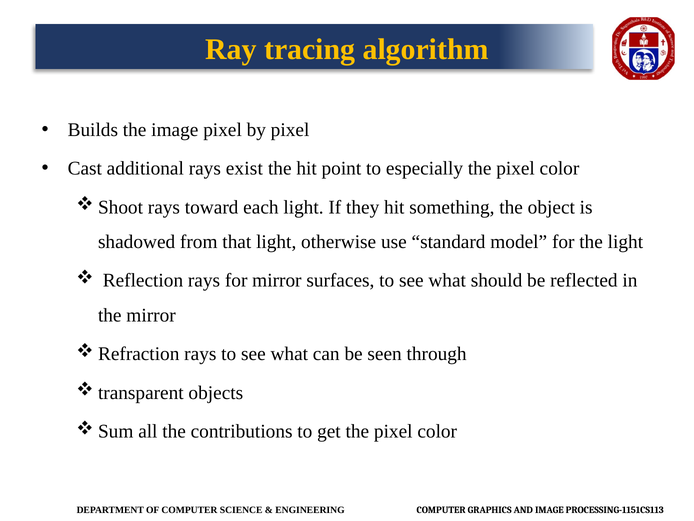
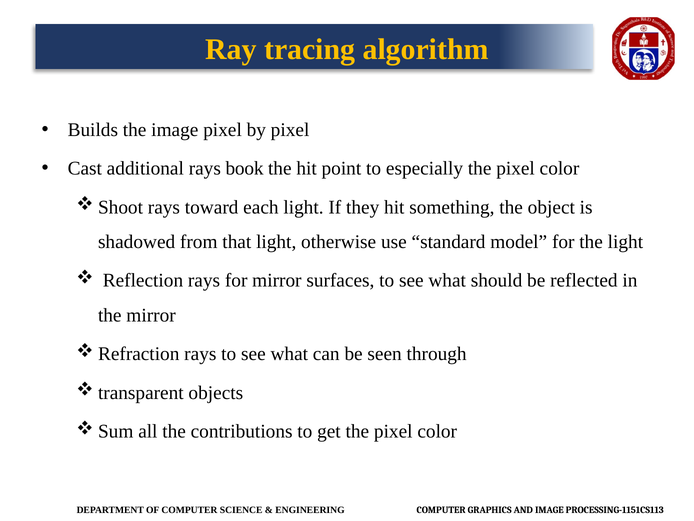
exist: exist -> book (245, 168)
